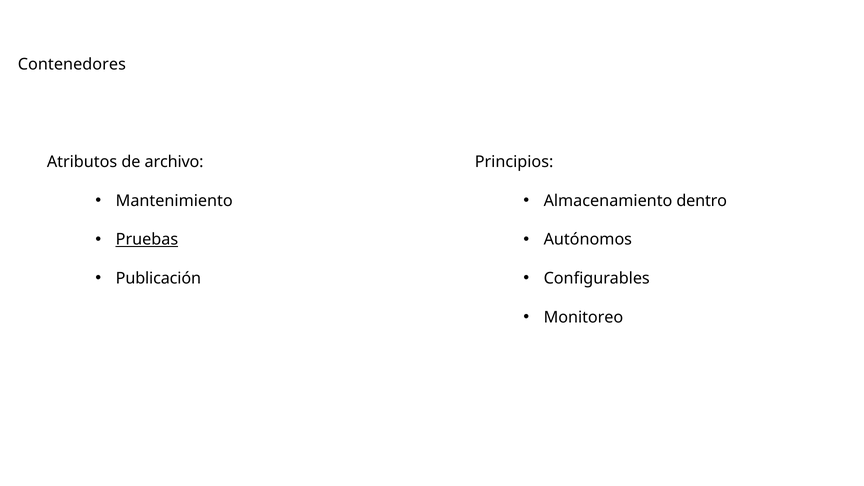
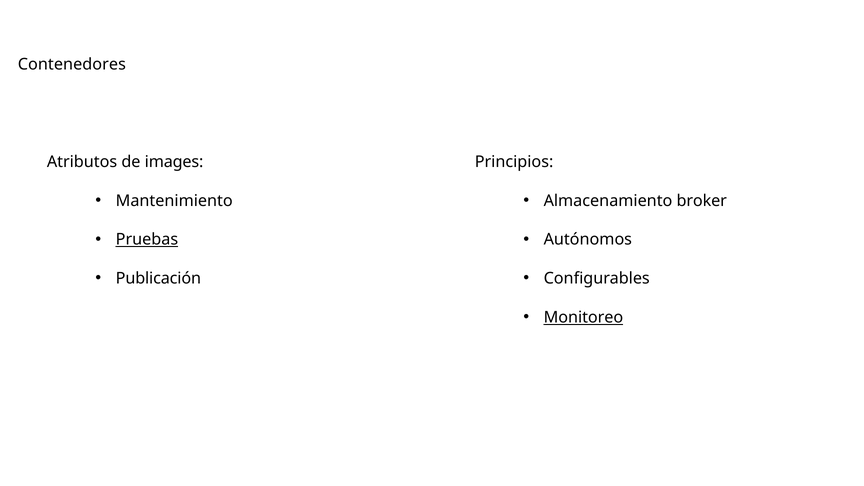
archivo: archivo -> images (174, 162)
dentro: dentro -> broker (702, 201)
Monitoreo underline: none -> present (583, 317)
